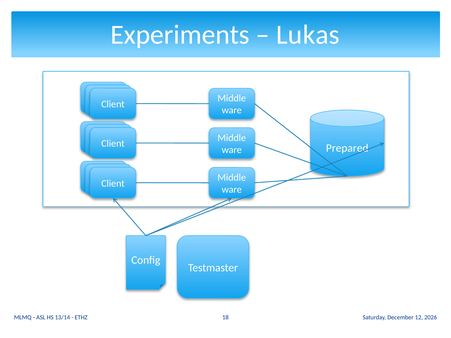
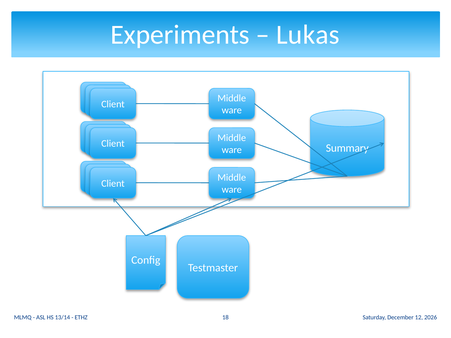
Prepared: Prepared -> Summary (347, 148)
